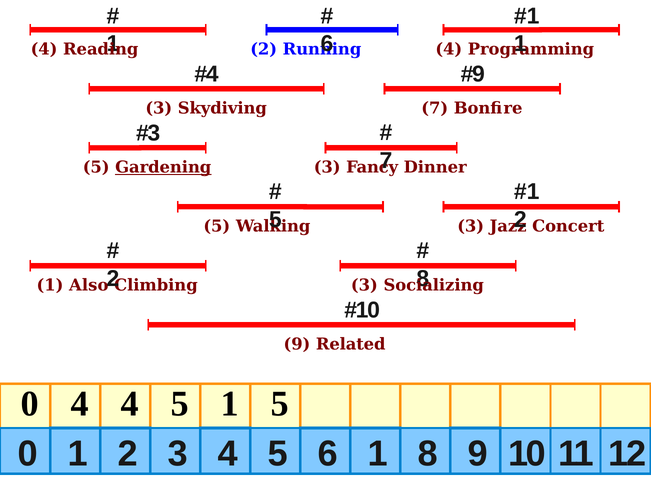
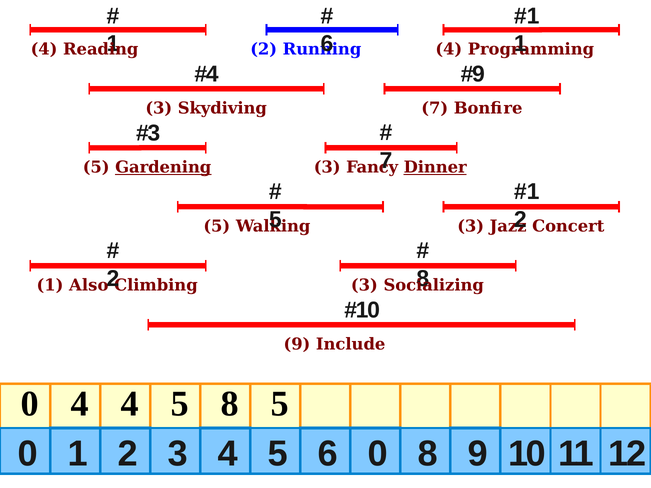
Dinner underline: none -> present (435, 168)
Related: Related -> Include (351, 345)
5 1: 1 -> 8 (230, 404)
6 1: 1 -> 0 (378, 454)
